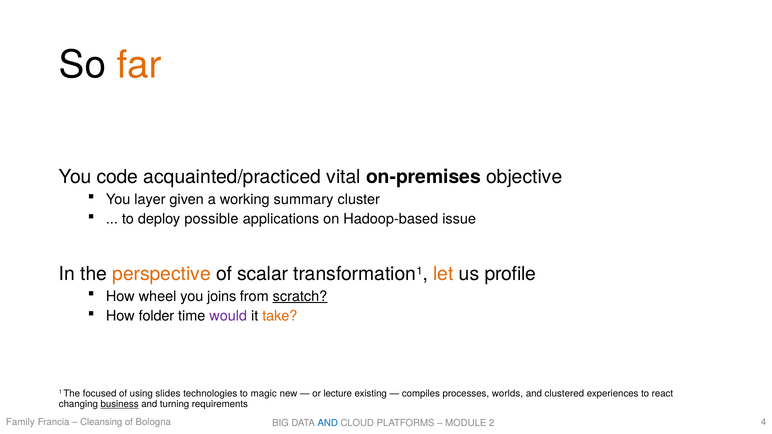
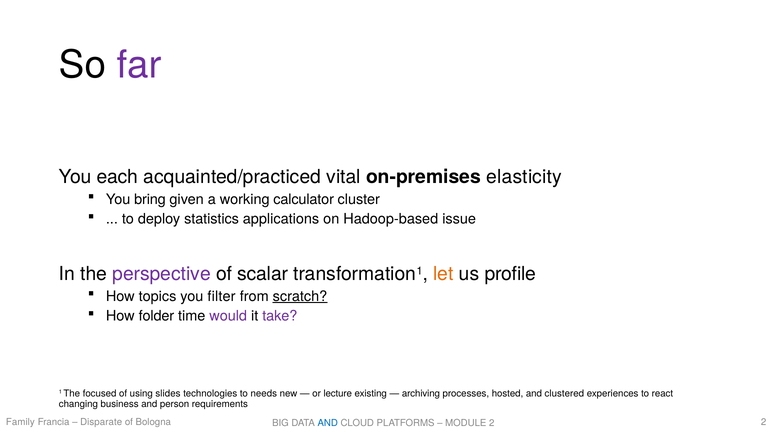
far colour: orange -> purple (139, 65)
code: code -> each (117, 177)
objective: objective -> elasticity (524, 177)
layer: layer -> bring (150, 199)
summary: summary -> calculator (304, 199)
possible: possible -> statistics (212, 219)
perspective colour: orange -> purple (162, 274)
wheel: wheel -> topics (158, 296)
joins: joins -> filter (222, 296)
take colour: orange -> purple (280, 316)
magic: magic -> needs (264, 394)
compiles: compiles -> archiving (421, 394)
worlds: worlds -> hosted (508, 394)
business underline: present -> none (120, 404)
turning: turning -> person (175, 404)
Cleansing: Cleansing -> Disparate (101, 422)
Bologna 4: 4 -> 2 (764, 422)
